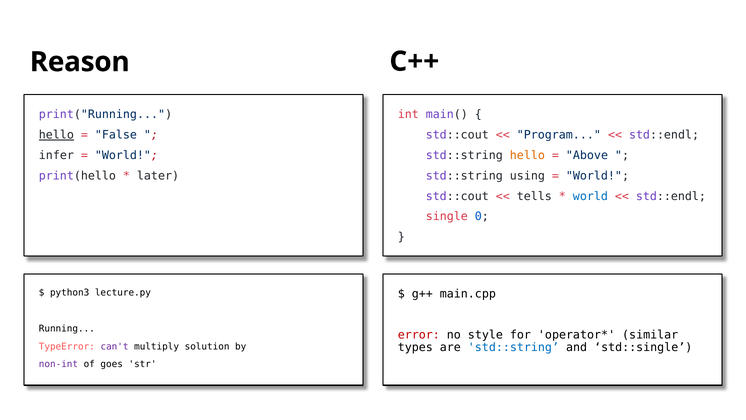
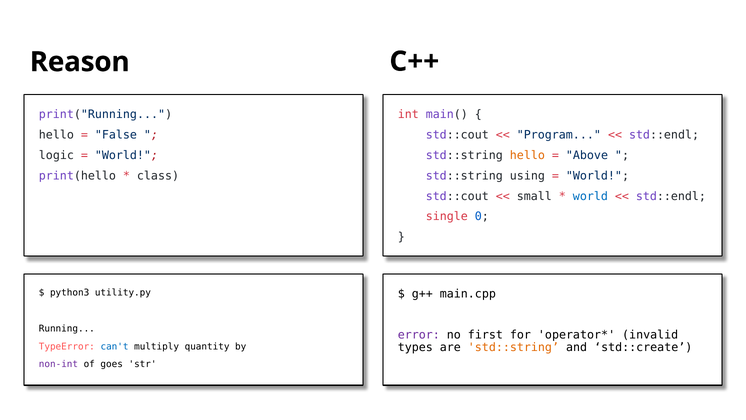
hello underline: present -> none (56, 135)
infer: infer -> logic (56, 155)
later: later -> class (158, 176)
tells: tells -> small (534, 196)
lecture.py: lecture.py -> utility.py (123, 293)
error colour: red -> purple (419, 335)
style: style -> first (485, 335)
similar: similar -> invalid (650, 335)
can't colour: purple -> blue (115, 346)
solution: solution -> quantity (207, 346)
std::string colour: blue -> orange (513, 347)
std::single: std::single -> std::create (643, 347)
